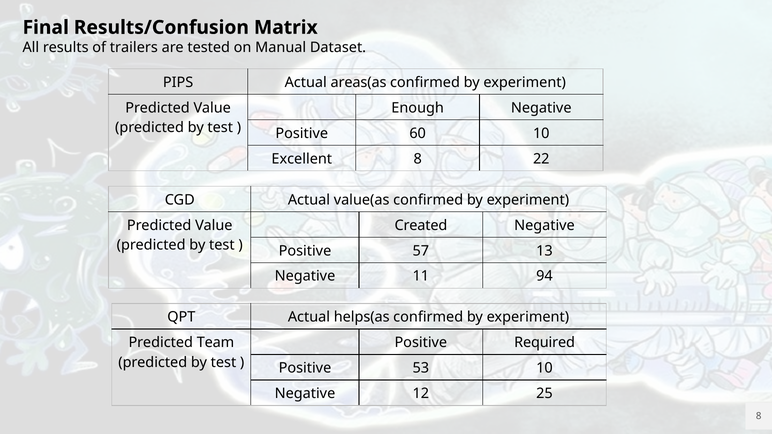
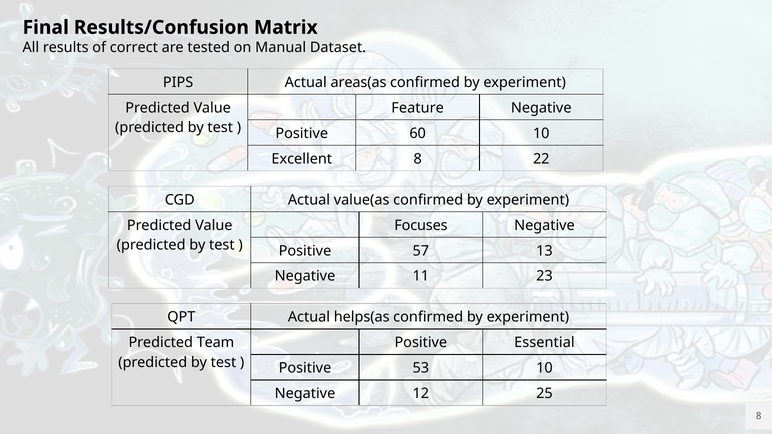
trailers: trailers -> correct (134, 47)
Enough: Enough -> Feature (418, 108)
Created: Created -> Focuses (421, 225)
94: 94 -> 23 (544, 276)
Required: Required -> Essential (544, 343)
